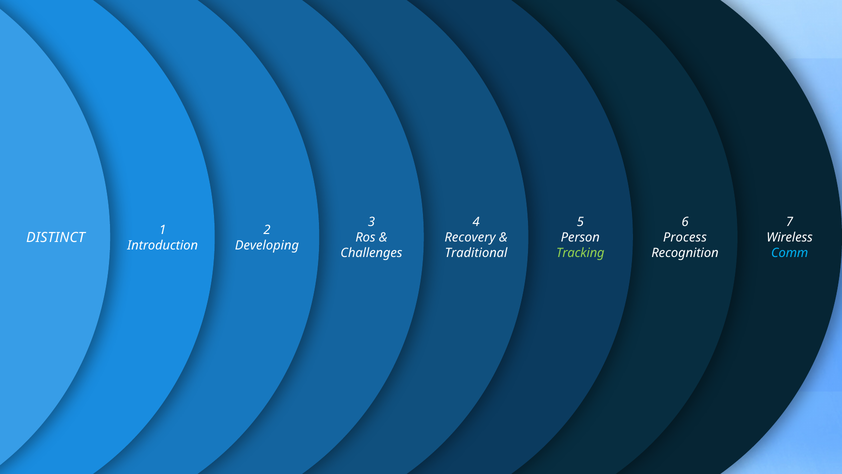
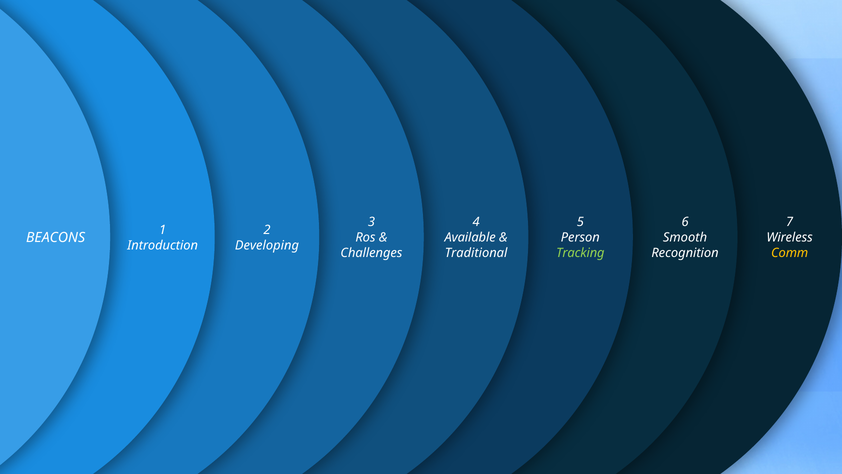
DISTINCT: DISTINCT -> BEACONS (56, 238)
Recovery: Recovery -> Available (470, 237)
Process: Process -> Smooth (685, 237)
Comm colour: light blue -> yellow (790, 253)
